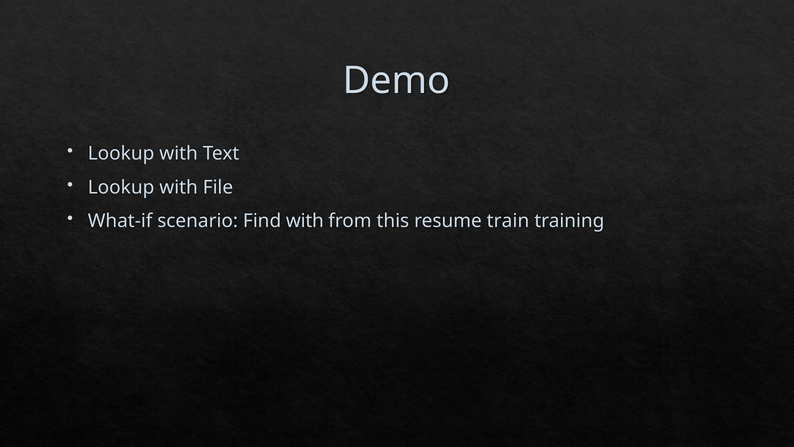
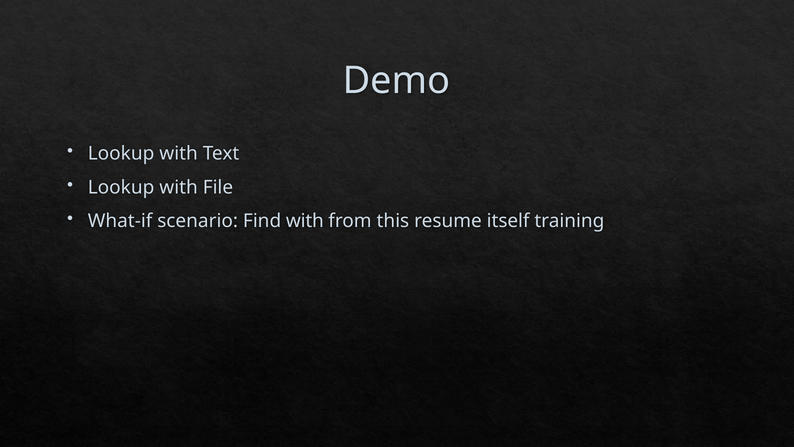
train: train -> itself (508, 221)
